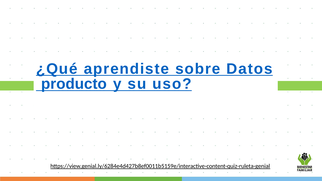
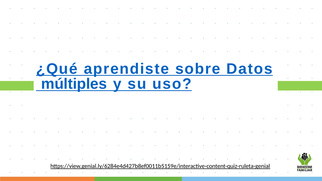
producto: producto -> múltiples (74, 84)
